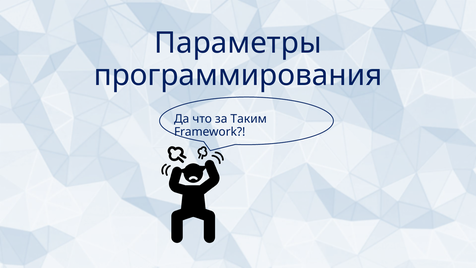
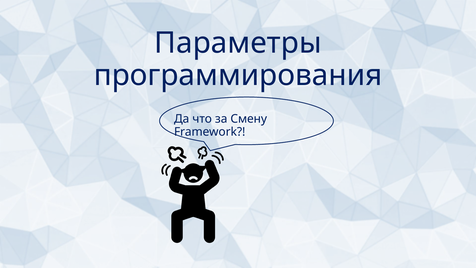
Таким: Таким -> Смену (249, 119)
